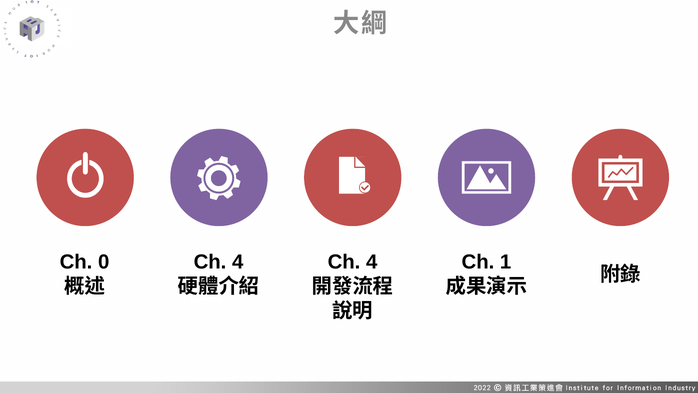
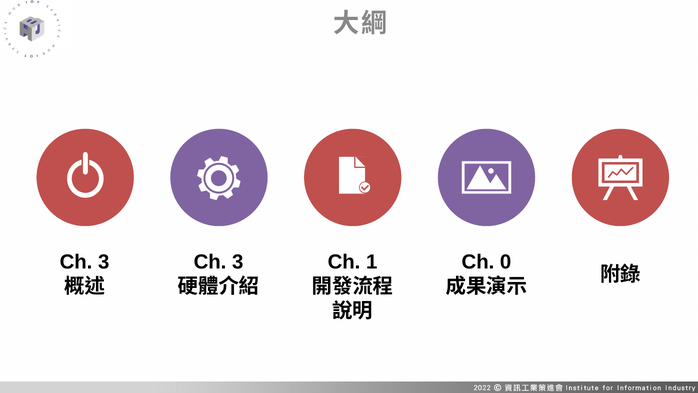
0: 0 -> 3 (104, 262)
4: 4 -> 3 (238, 262)
4: 4 -> 1 (372, 262)
1: 1 -> 0 (506, 262)
